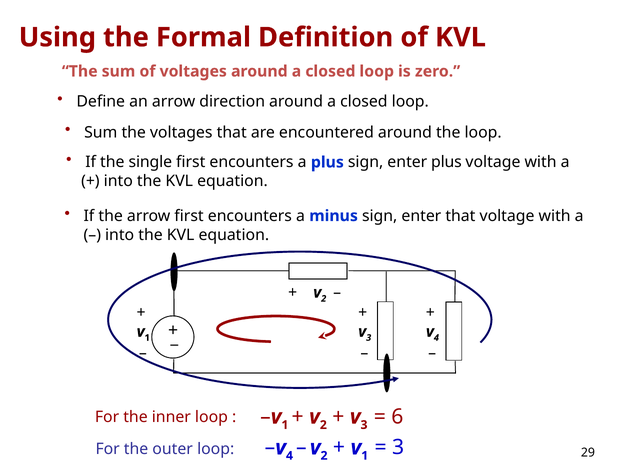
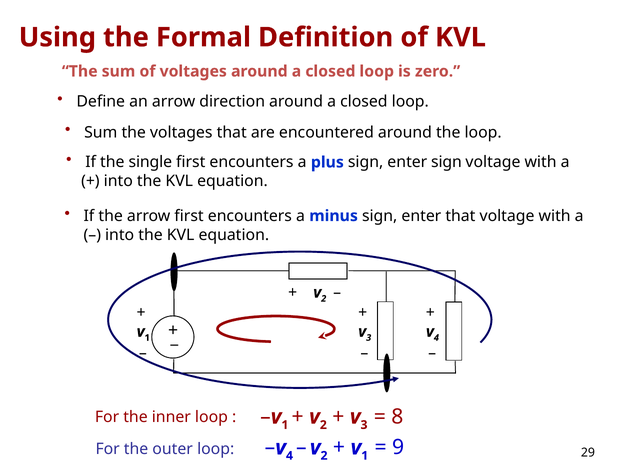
enter plus: plus -> sign (446, 162)
6: 6 -> 8 (397, 416)
3: 3 -> 9 (398, 447)
